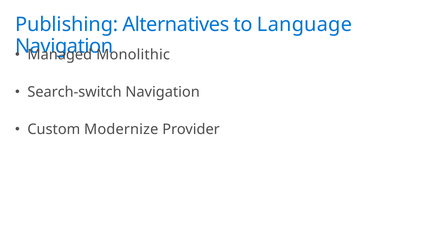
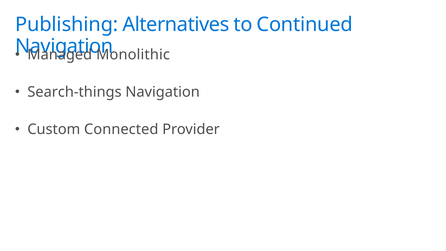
Language: Language -> Continued (305, 25)
Search-switch: Search-switch -> Search-things (74, 92)
Modernize: Modernize -> Connected (121, 129)
